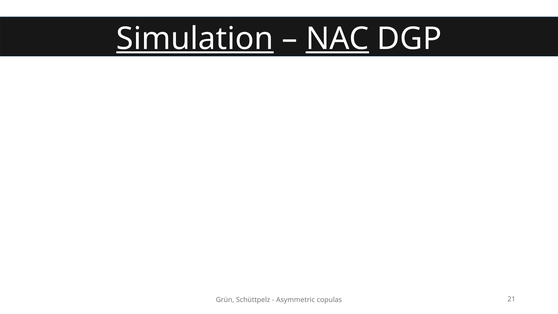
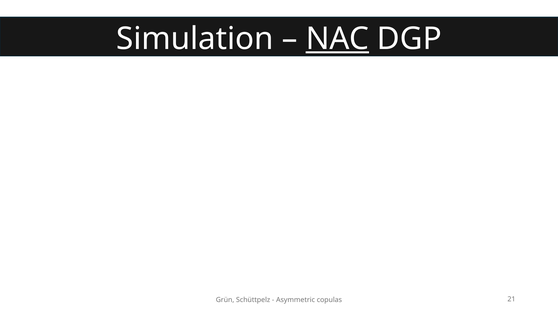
Simulation underline: present -> none (195, 39)
